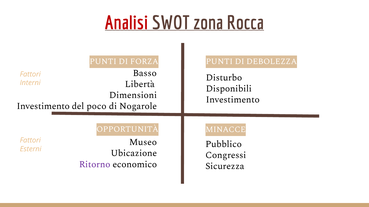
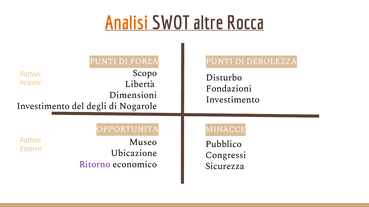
Analisi colour: red -> orange (127, 23)
zona: zona -> altre (208, 23)
Basso: Basso -> Scopo (145, 73)
Disponibili: Disponibili -> Fondazioni (229, 89)
poco: poco -> degli (97, 106)
